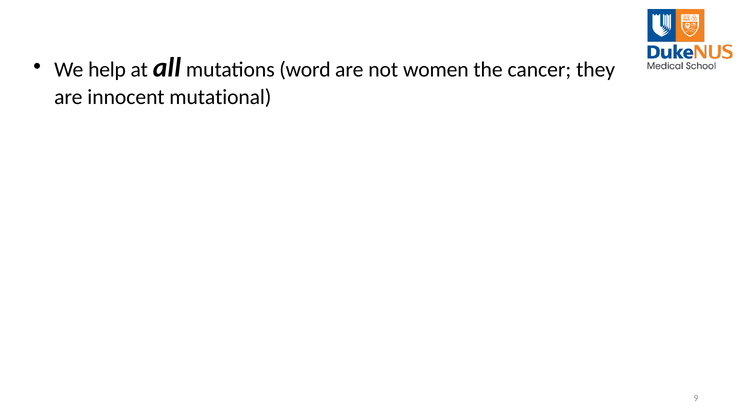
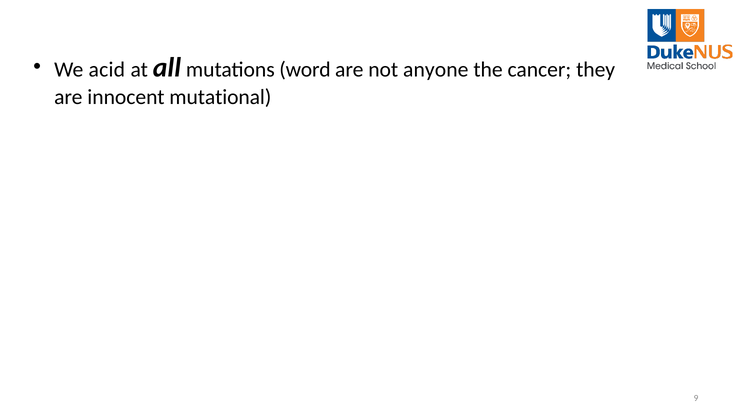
help: help -> acid (107, 70)
women: women -> anyone (436, 70)
